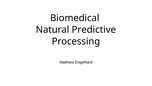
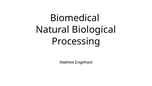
Predictive: Predictive -> Biological (94, 30)
